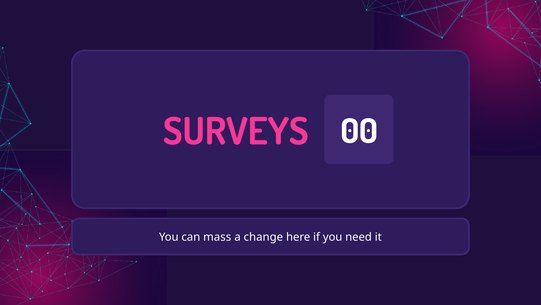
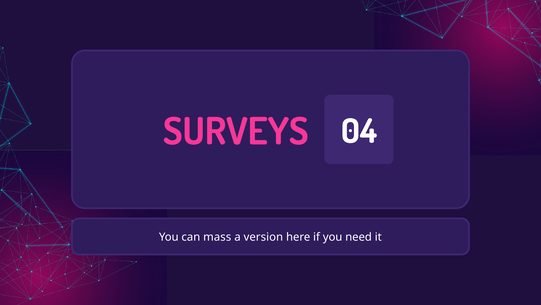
00: 00 -> 04 (359, 131)
change: change -> version (263, 237)
